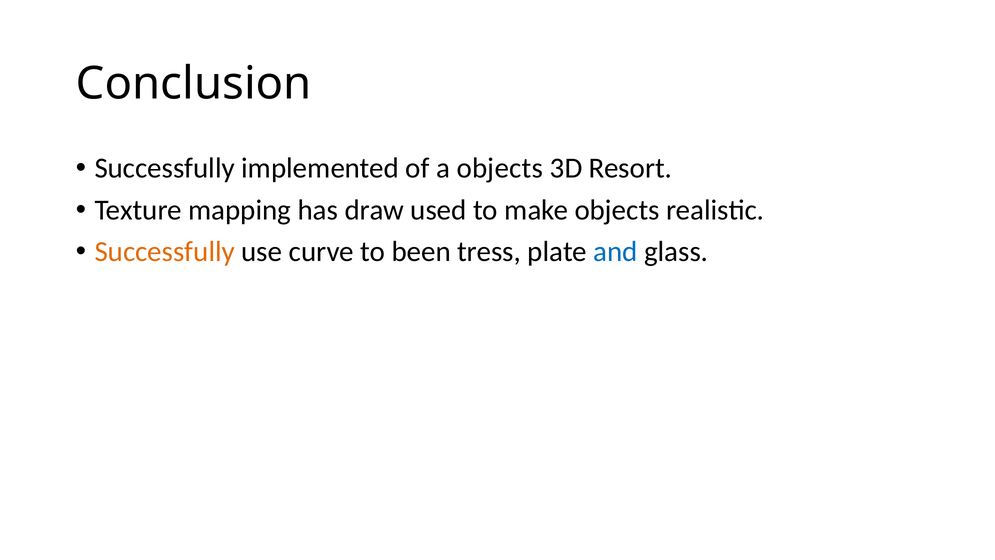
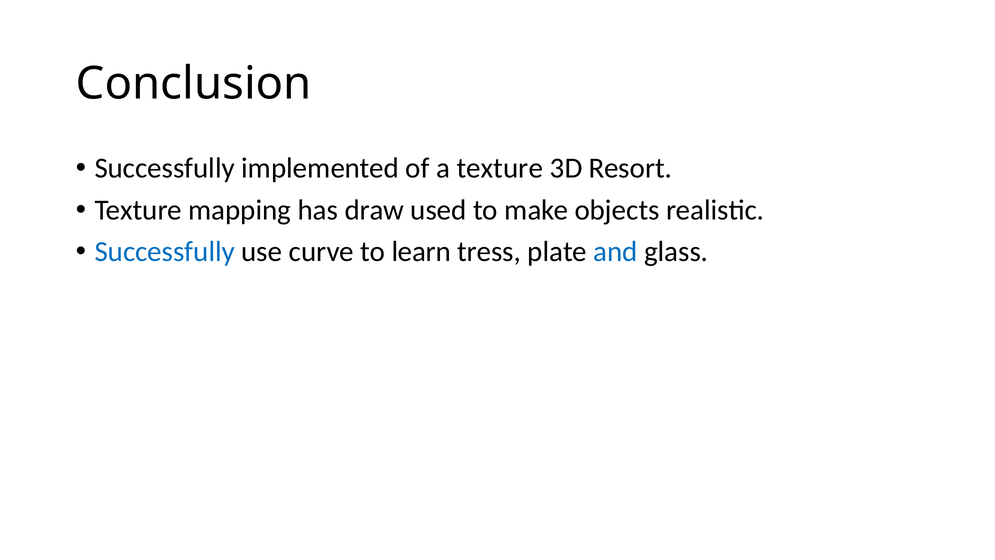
a objects: objects -> texture (500, 168)
Successfully colour: orange -> blue (165, 252)
been: been -> learn (421, 252)
